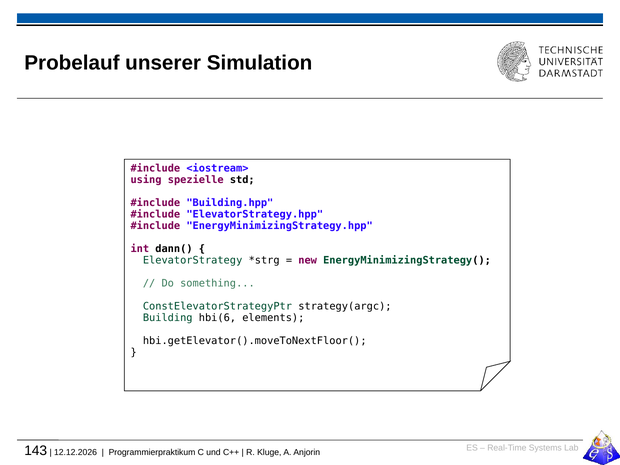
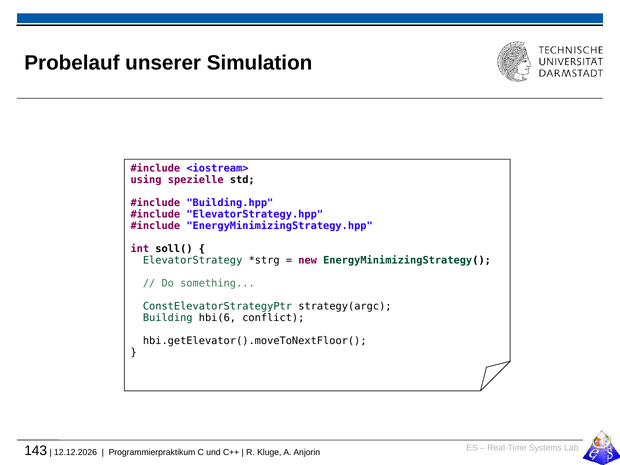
dann(: dann( -> soll( (174, 249)
elements: elements -> conflict (273, 318)
